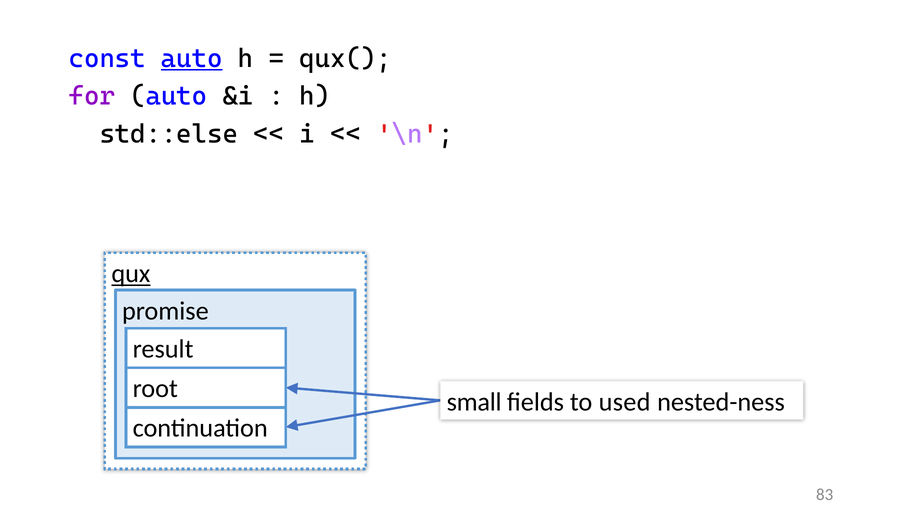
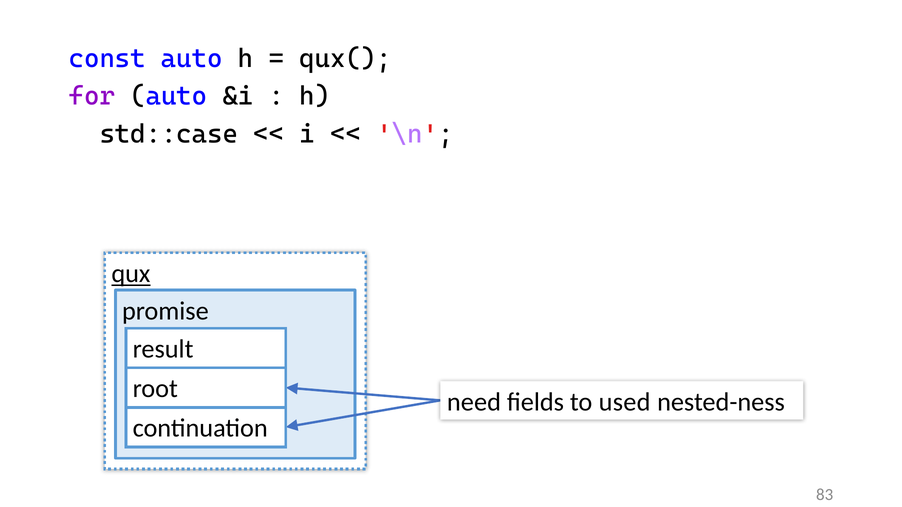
auto underline: present -> none (192, 58)
std::else: std::else -> std::case (169, 134)
small: small -> need (474, 402)
